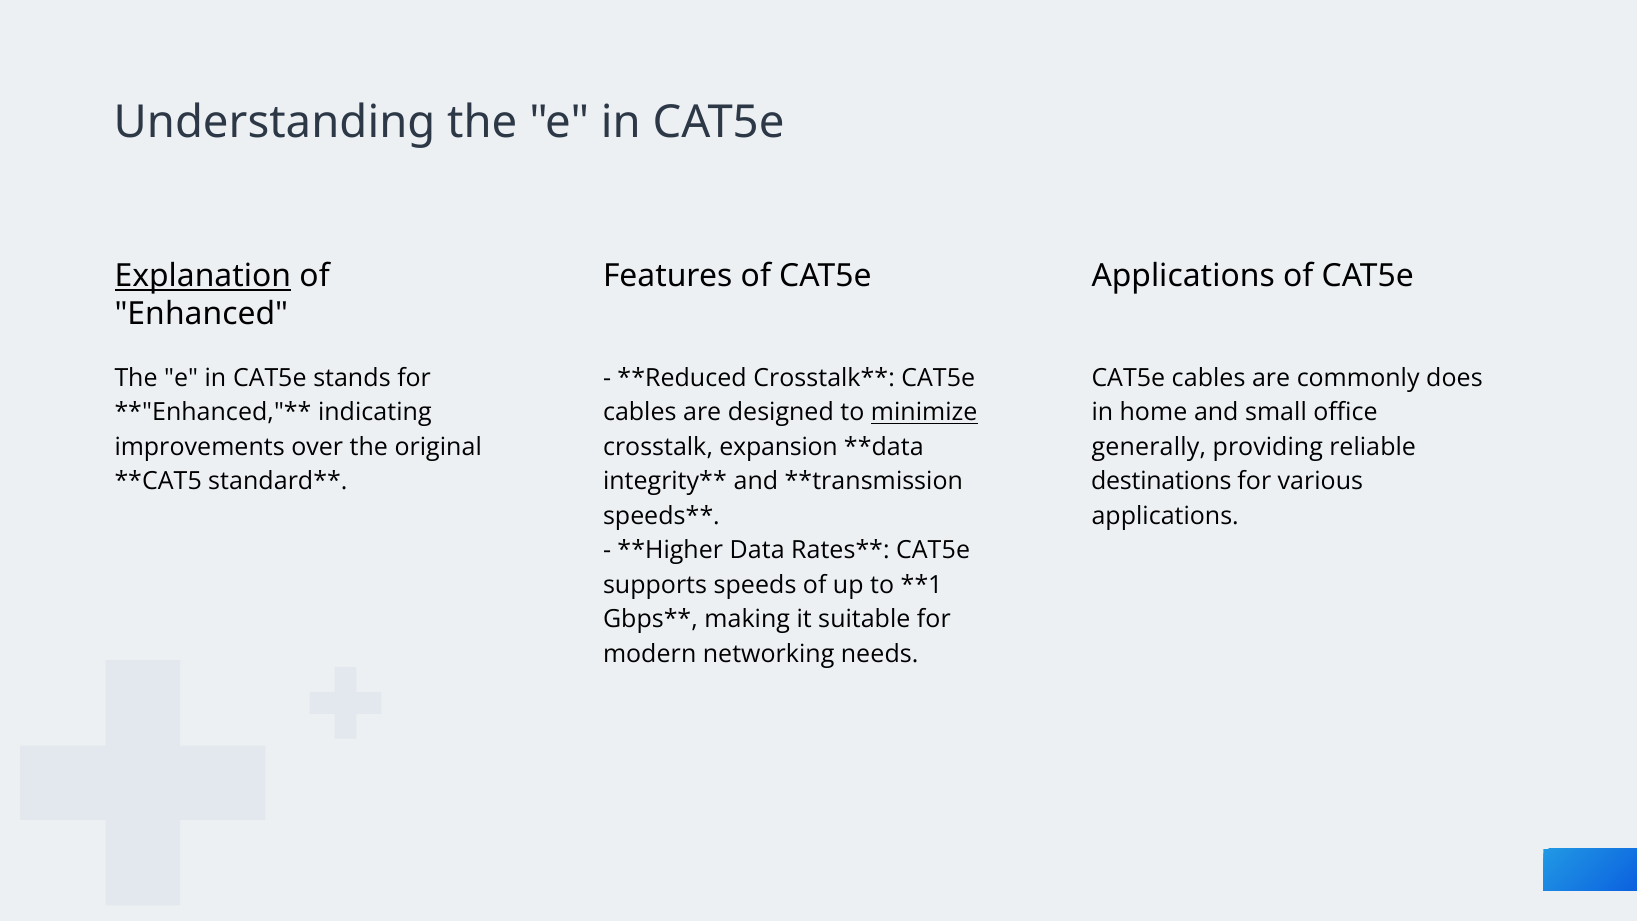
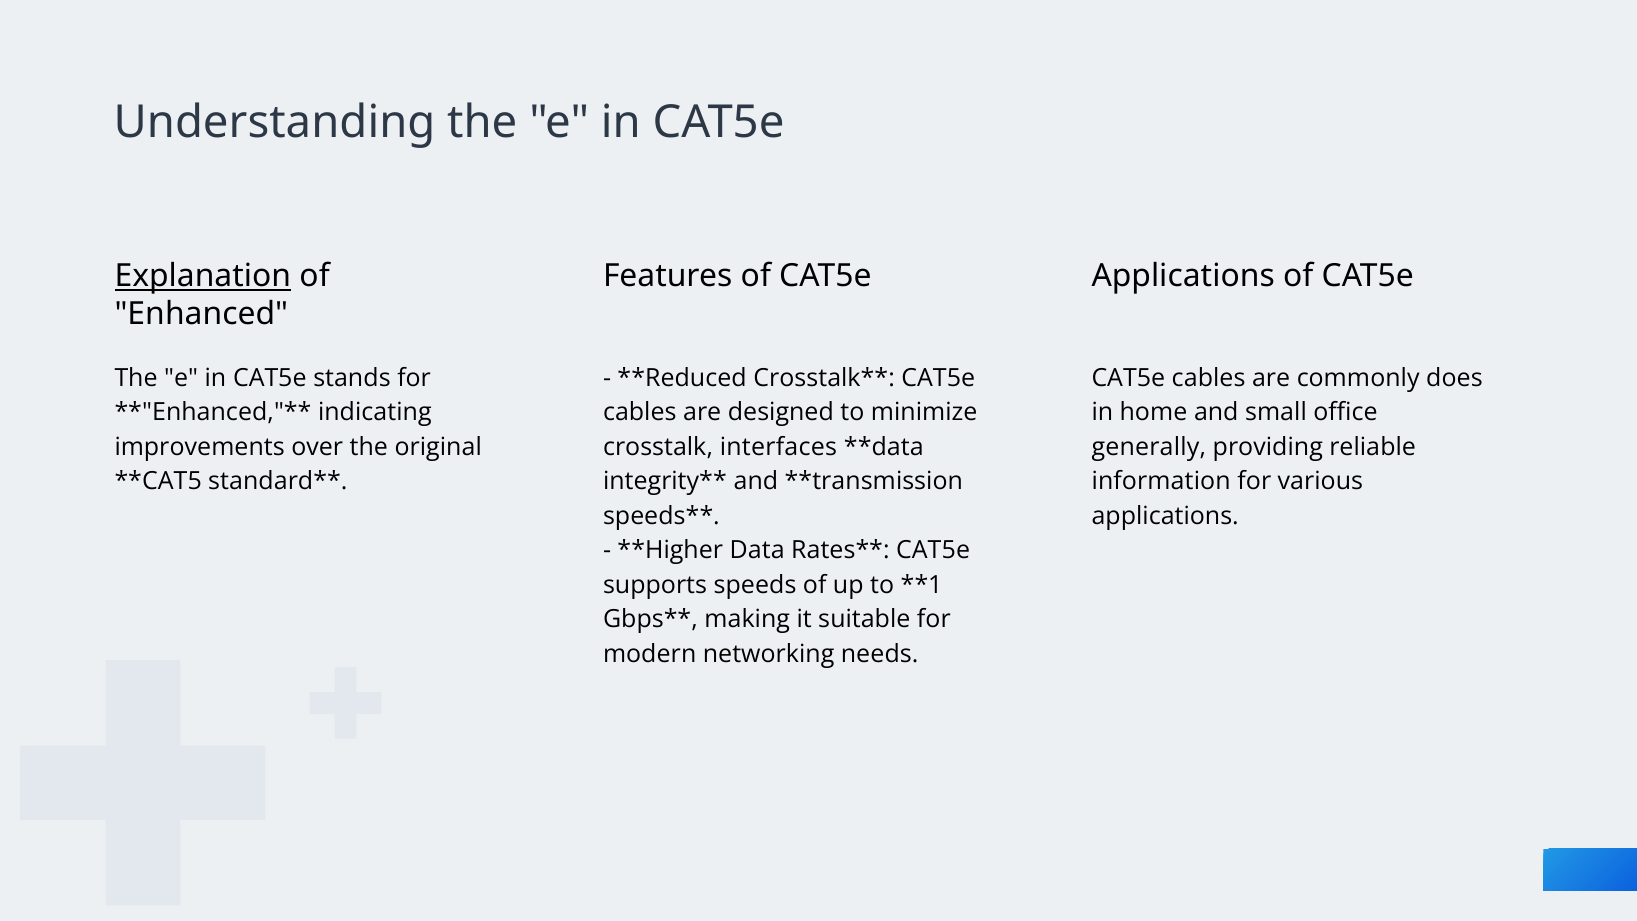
minimize underline: present -> none (924, 413)
expansion: expansion -> interfaces (778, 447)
destinations: destinations -> information (1161, 482)
